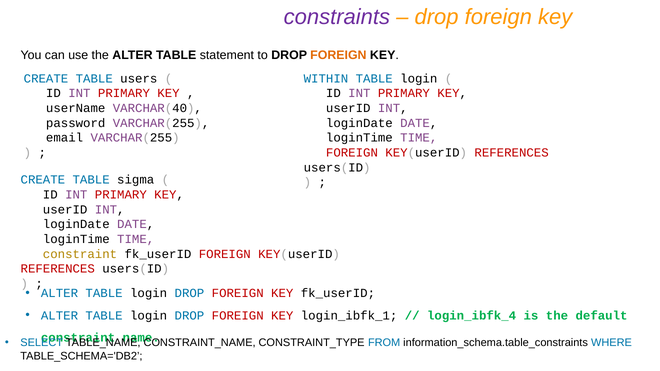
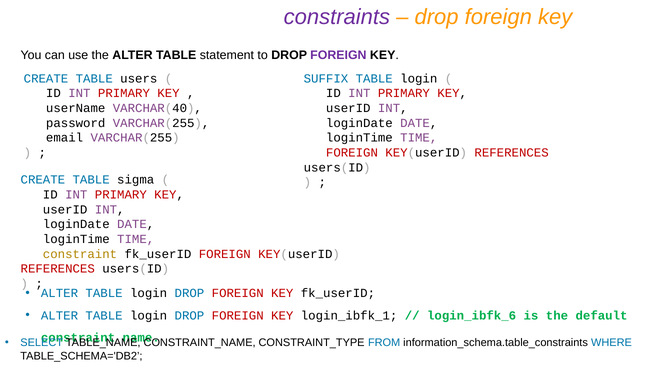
FOREIGN colour: orange -> purple (338, 55)
WITHIN: WITHIN -> SUFFIX (326, 79)
login_ibfk_4: login_ibfk_4 -> login_ibfk_6 (472, 316)
